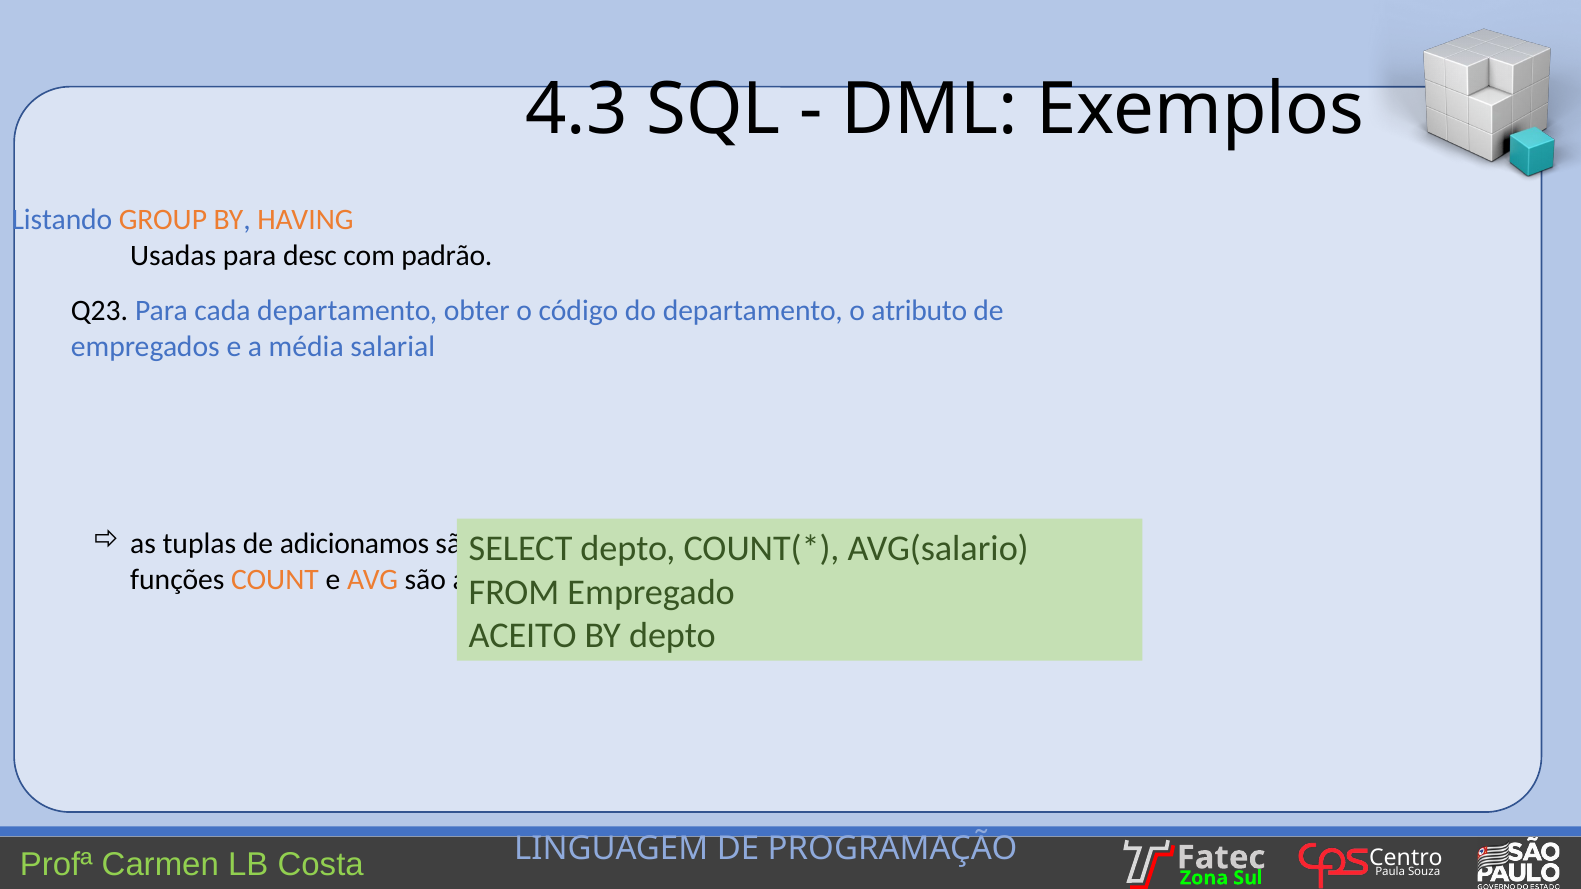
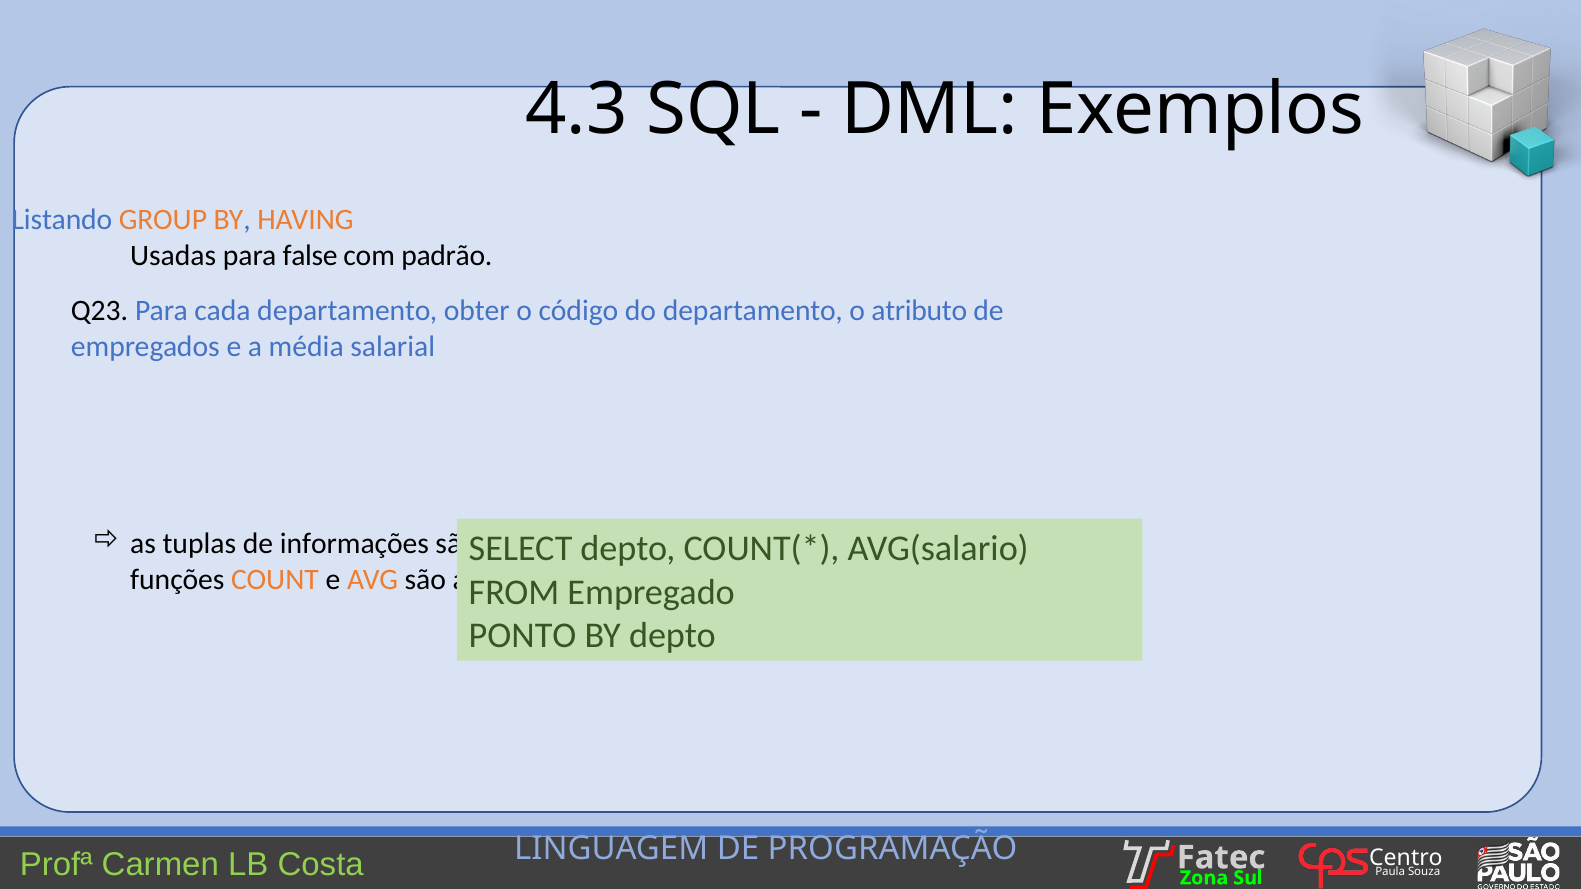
desc: desc -> false (310, 256)
adicionamos: adicionamos -> informações (354, 544)
ACEITO: ACEITO -> PONTO (523, 636)
